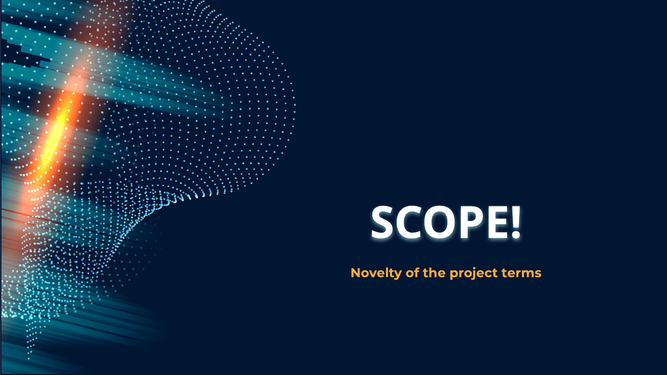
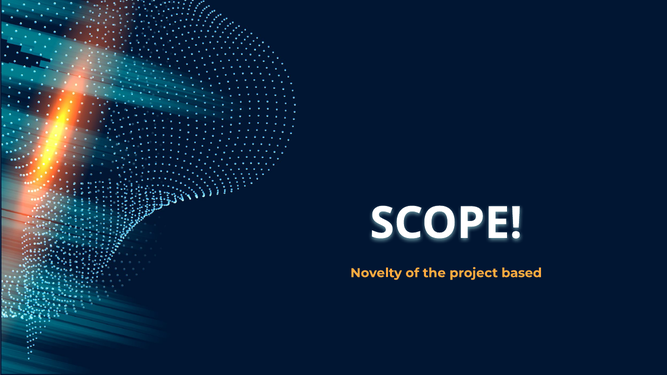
terms: terms -> based (522, 273)
